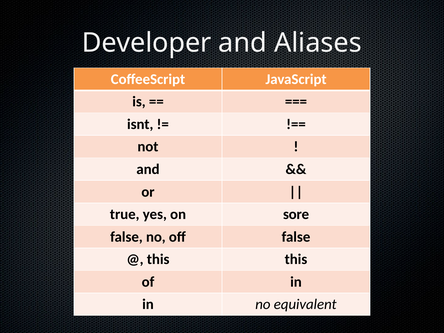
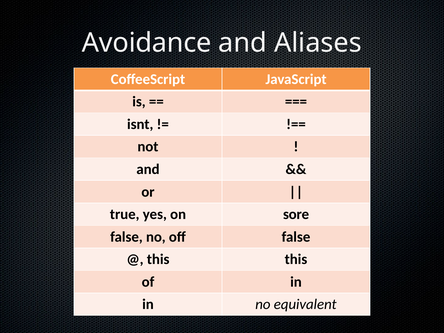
Developer: Developer -> Avoidance (147, 43)
